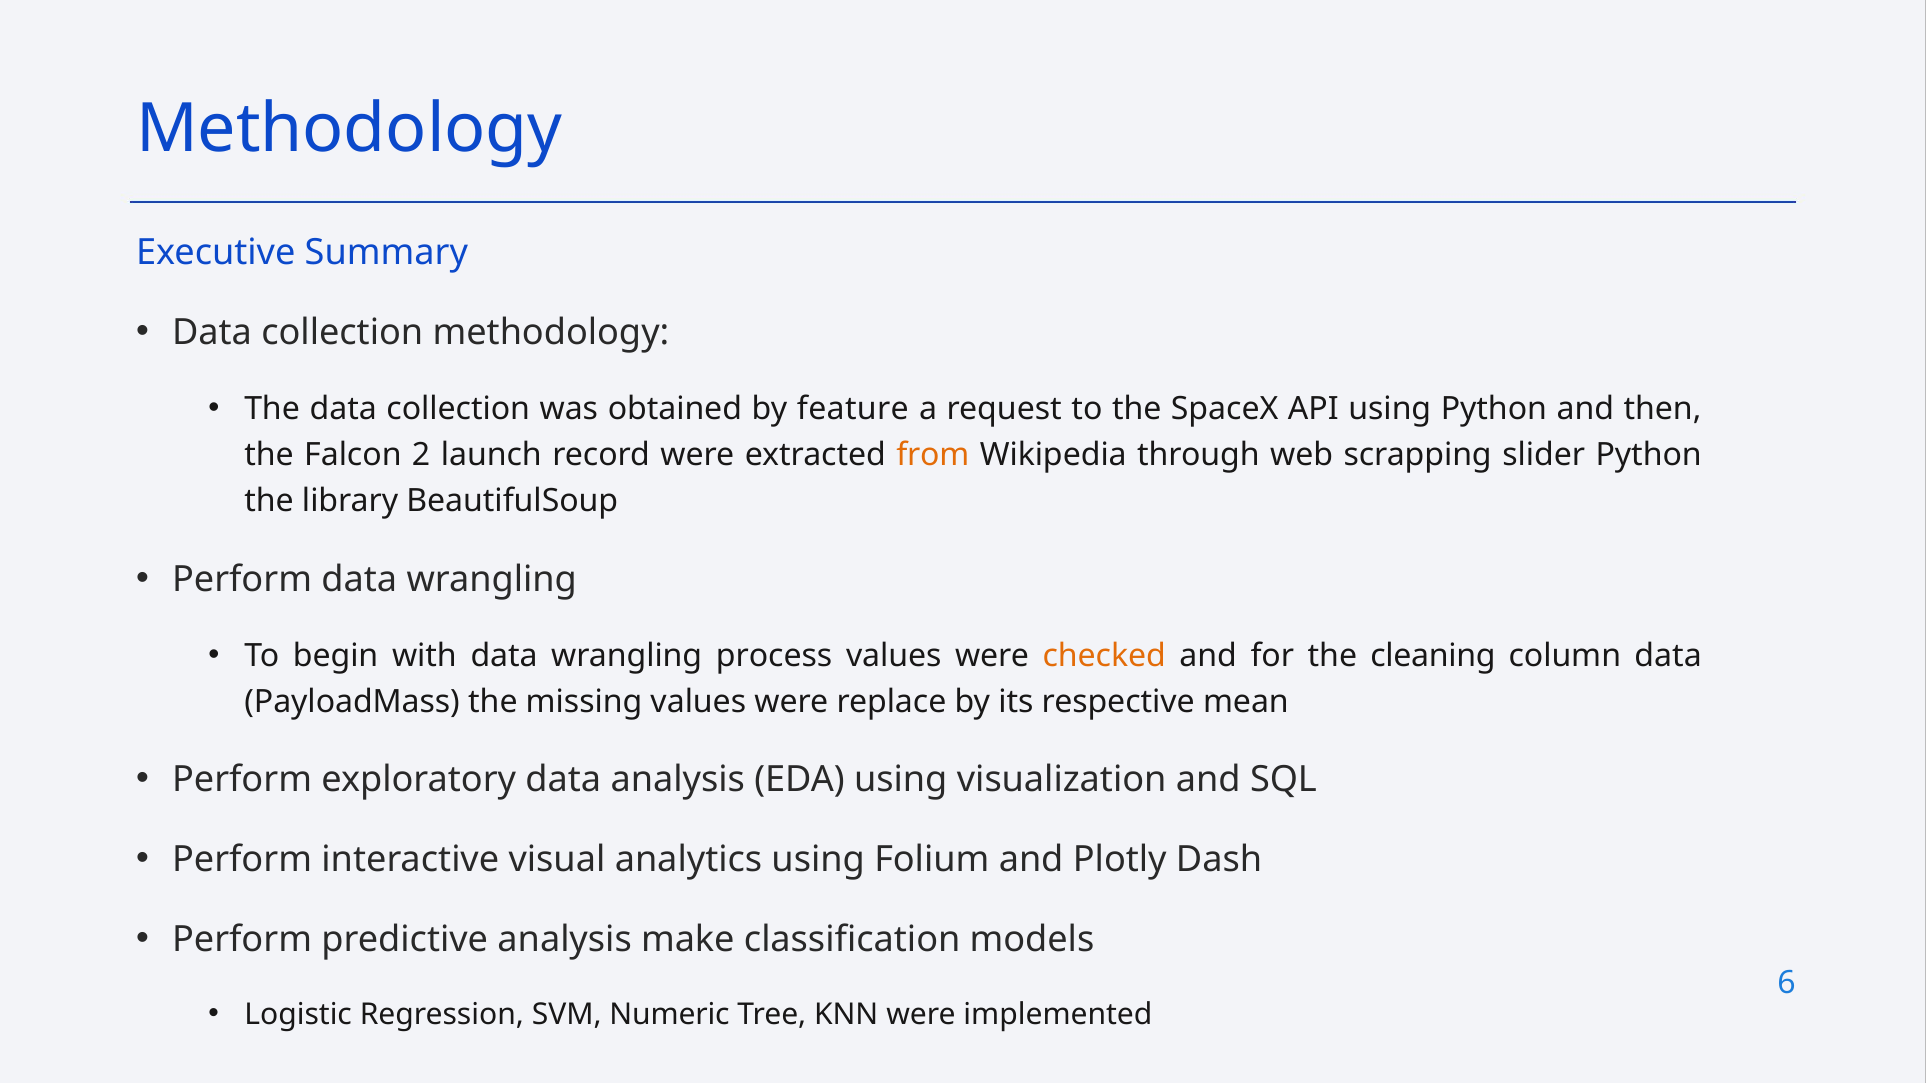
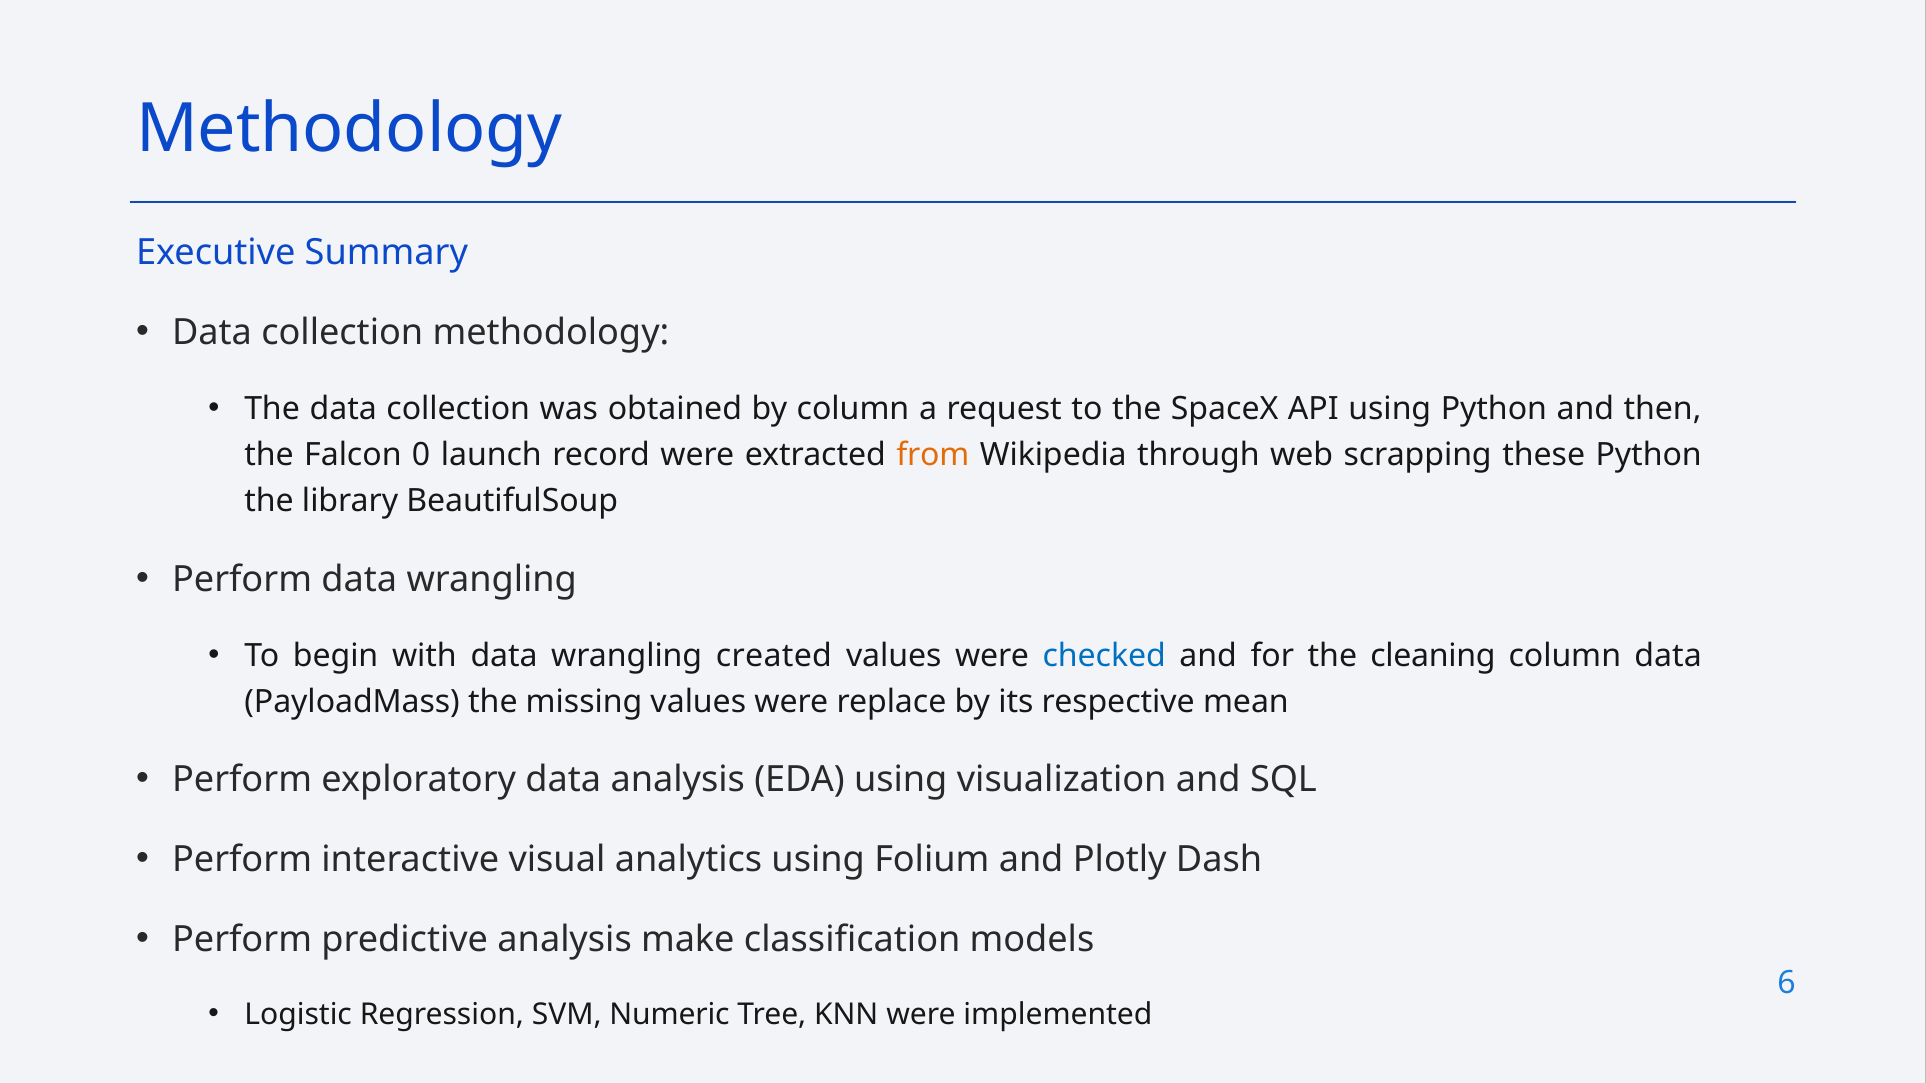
by feature: feature -> column (853, 409)
2: 2 -> 0 (421, 455)
slider: slider -> these (1544, 455)
process: process -> created (774, 656)
checked colour: orange -> blue (1104, 656)
